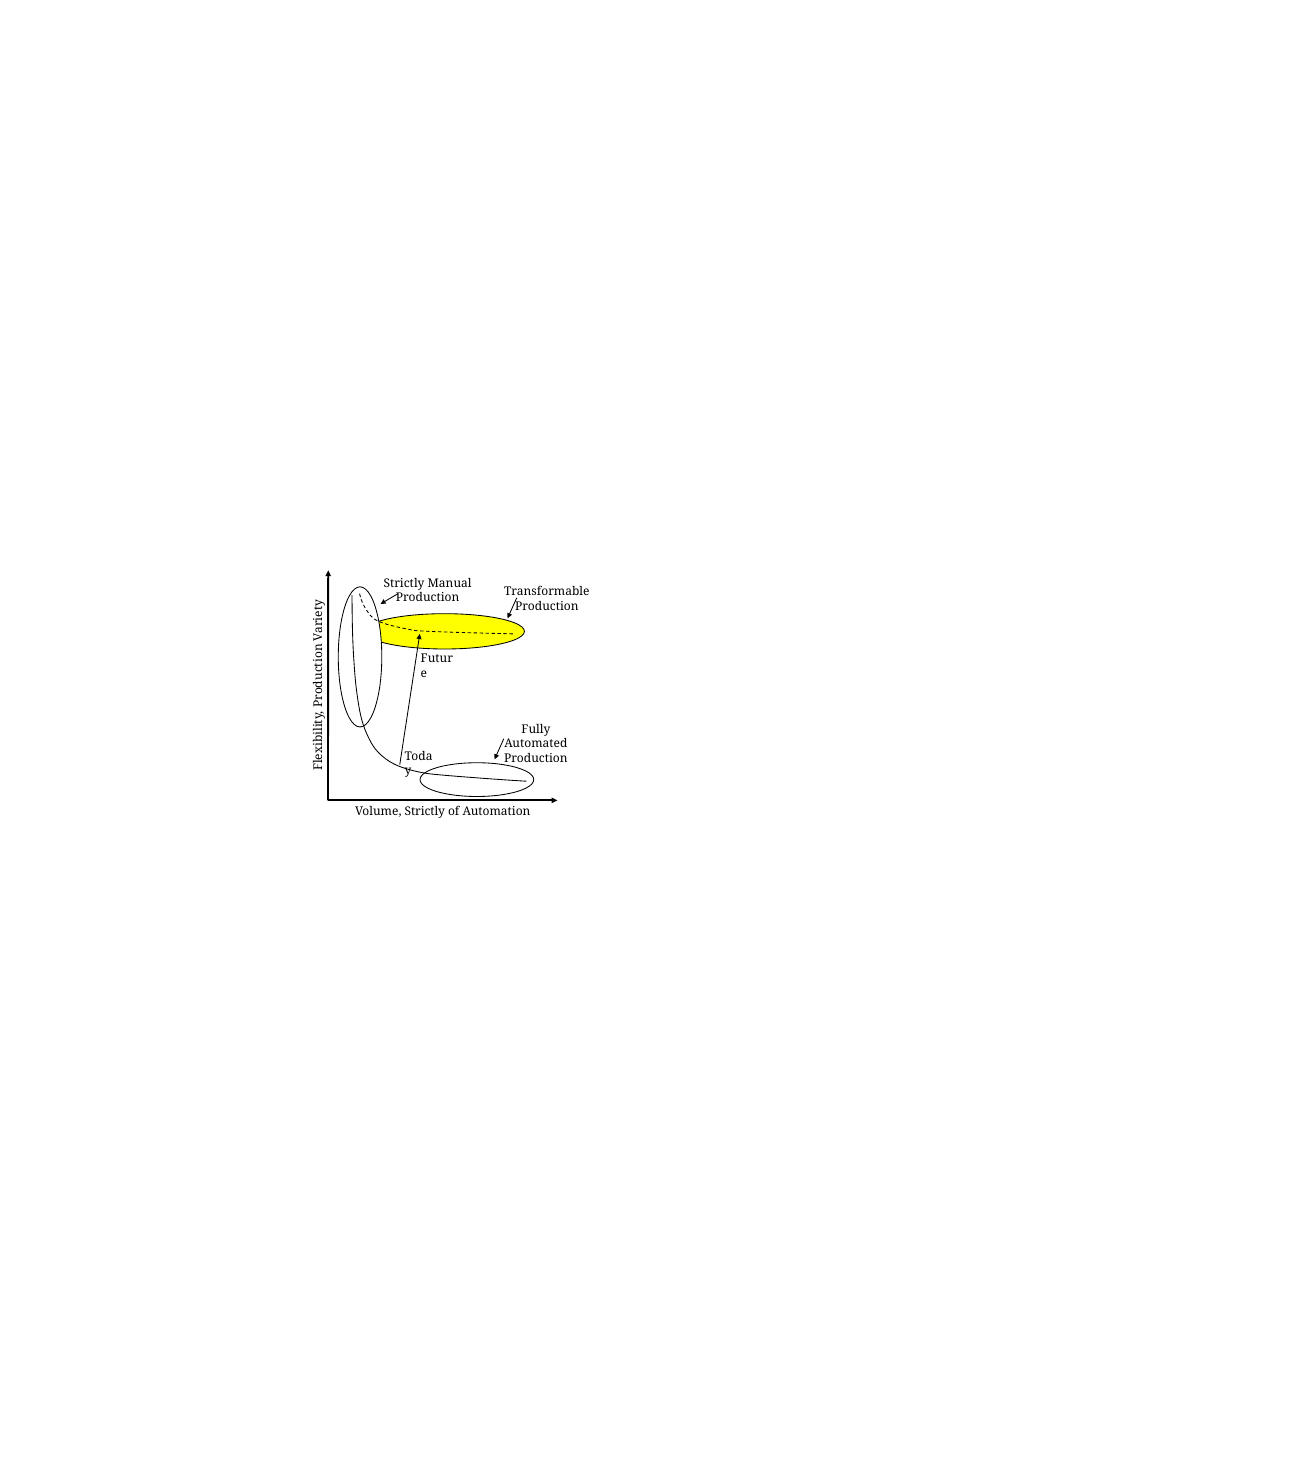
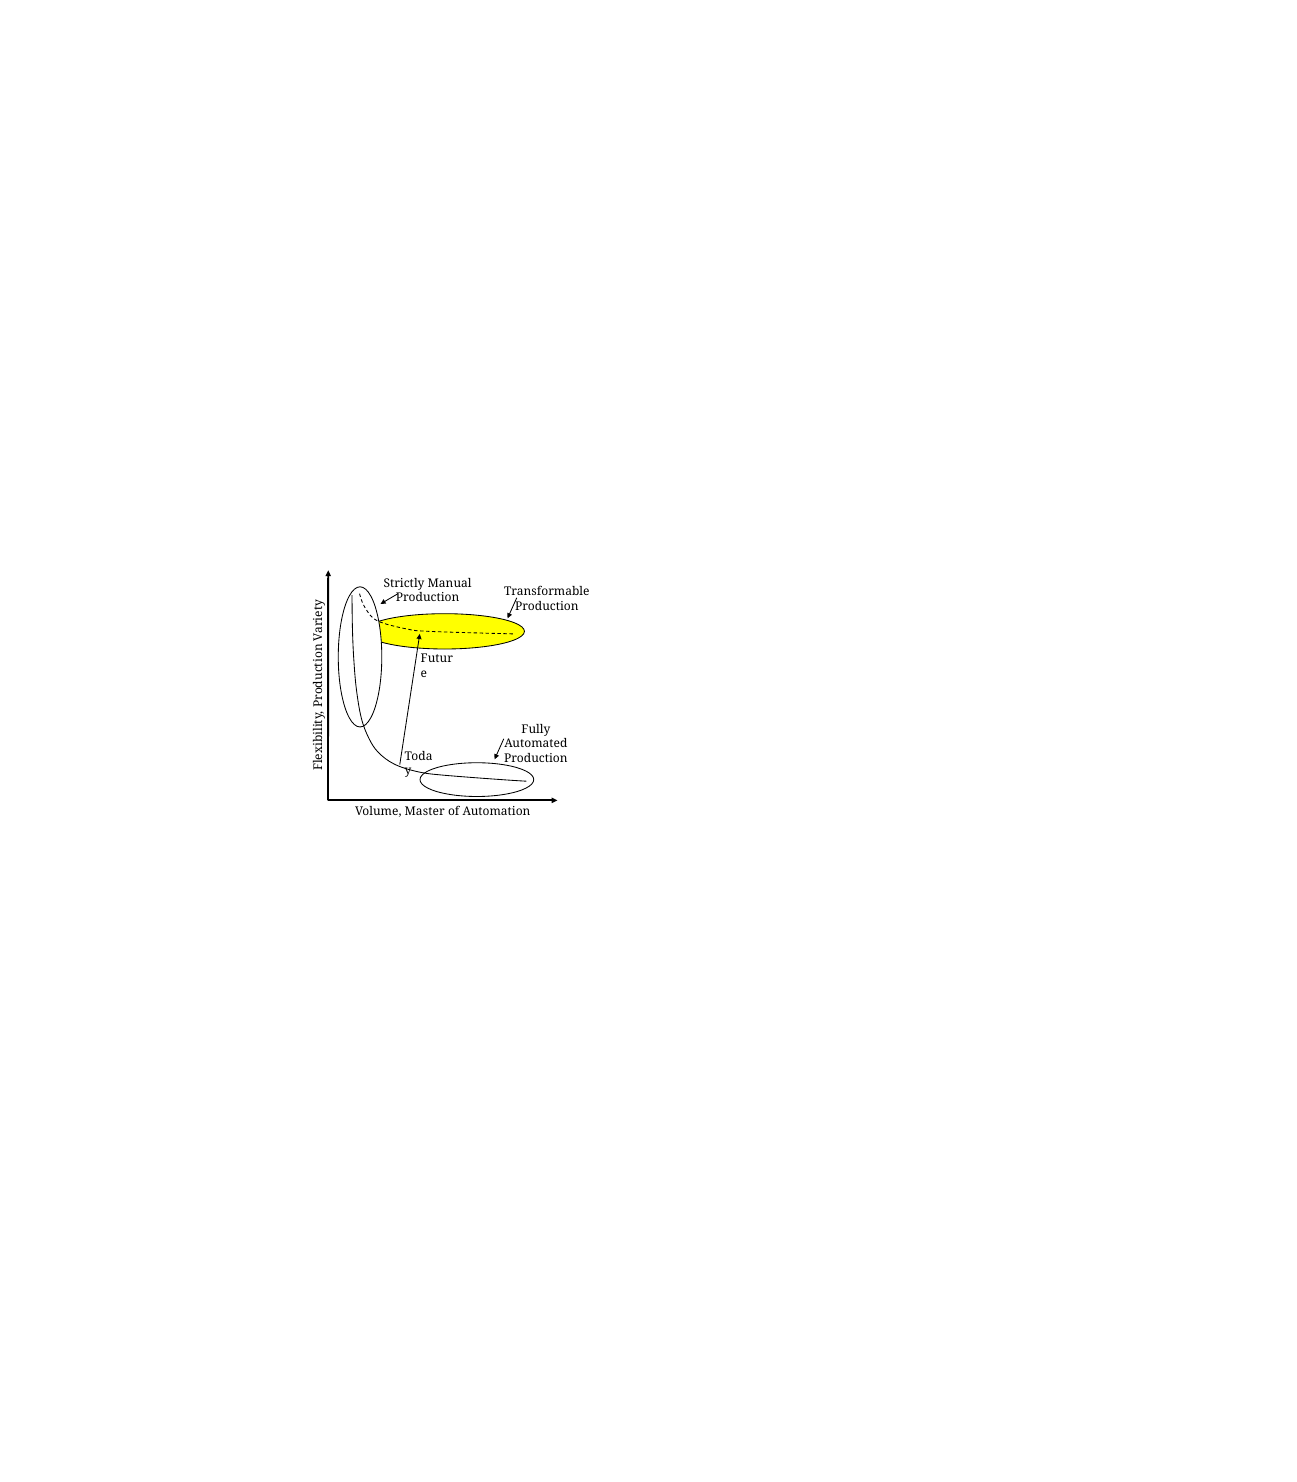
Volume Strictly: Strictly -> Master (425, 812)
